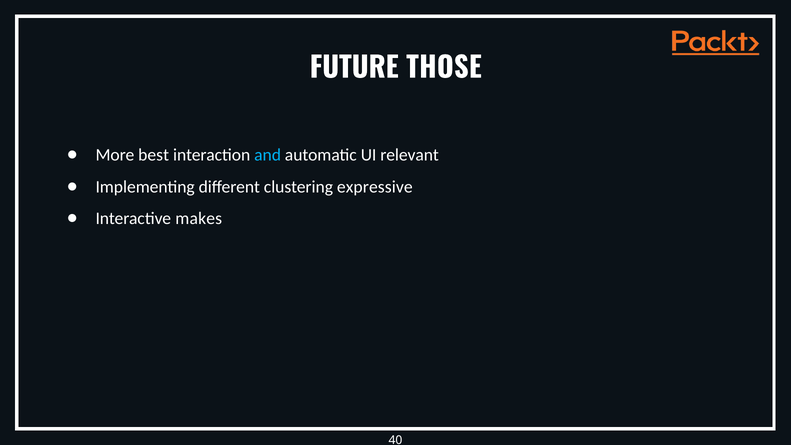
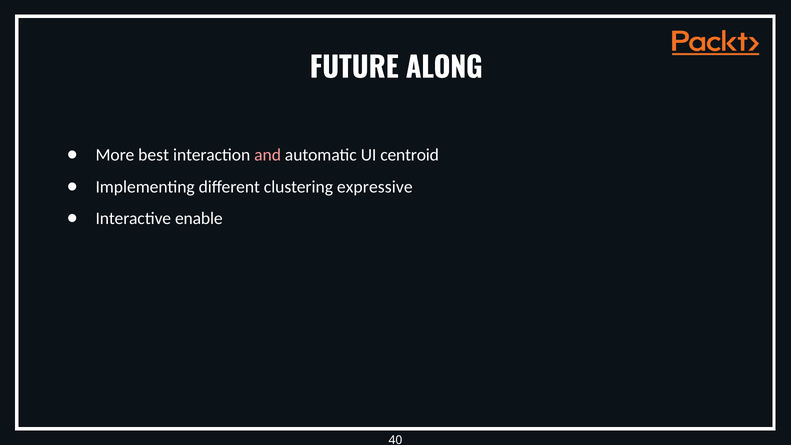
THOSE: THOSE -> ALONG (444, 68)
and colour: light blue -> pink (268, 155)
relevant: relevant -> centroid (410, 155)
makes: makes -> enable (199, 218)
